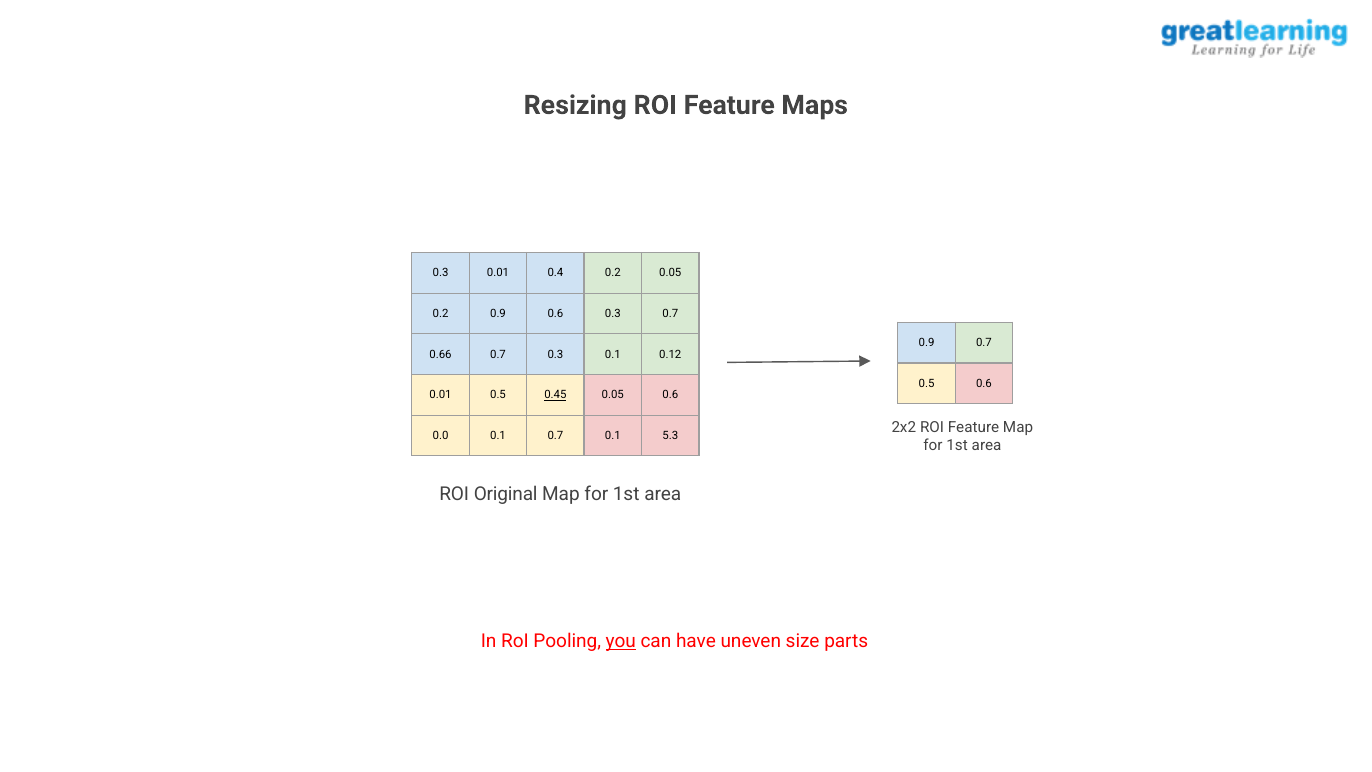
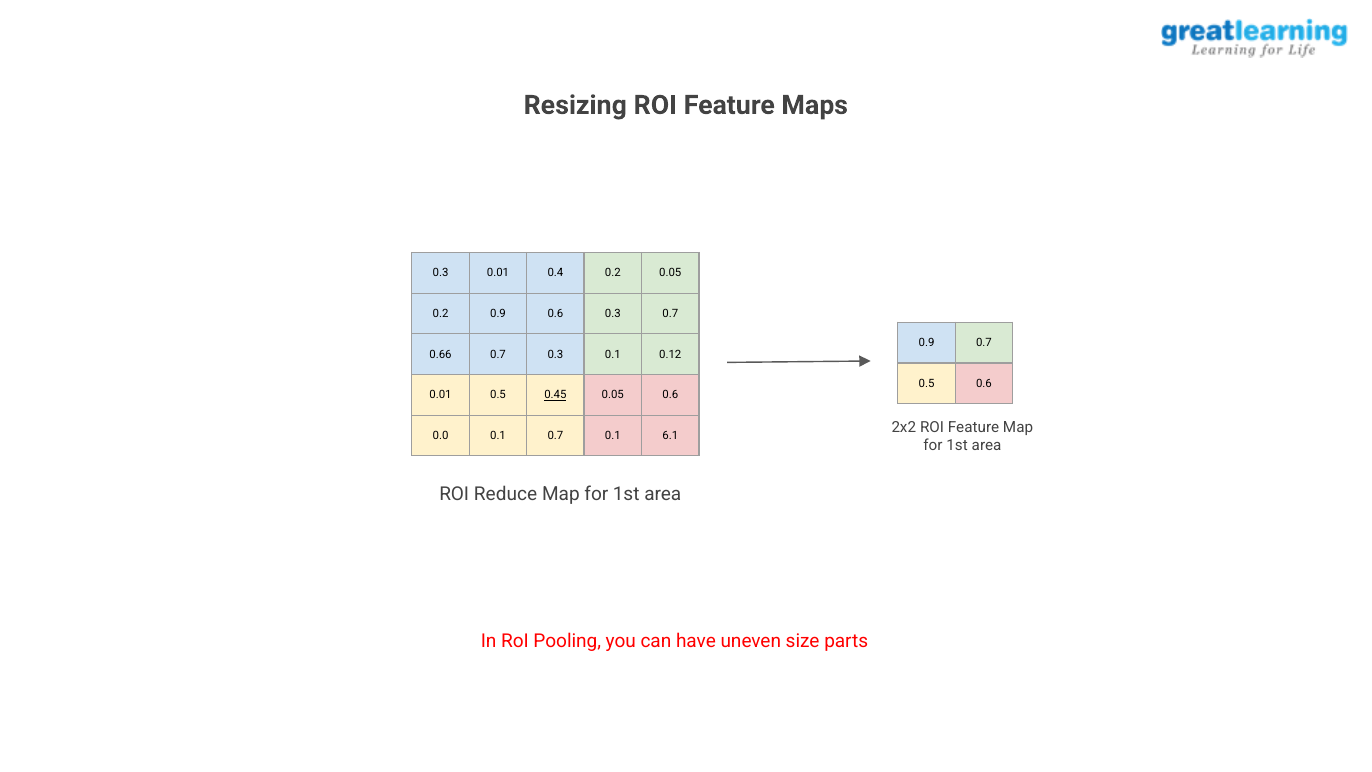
5.3: 5.3 -> 6.1 (670, 435)
Original: Original -> Reduce (506, 494)
you underline: present -> none (621, 641)
